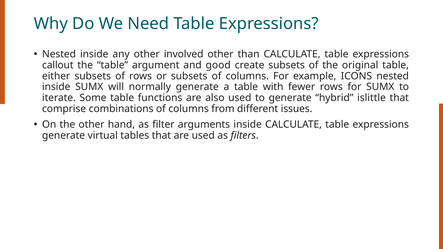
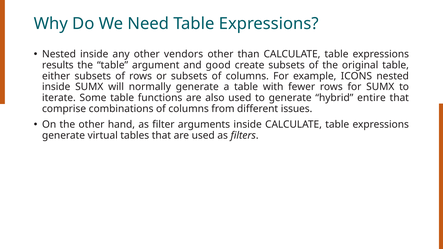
involved: involved -> vendors (184, 54)
callout: callout -> results (58, 65)
islittle: islittle -> entire (371, 98)
